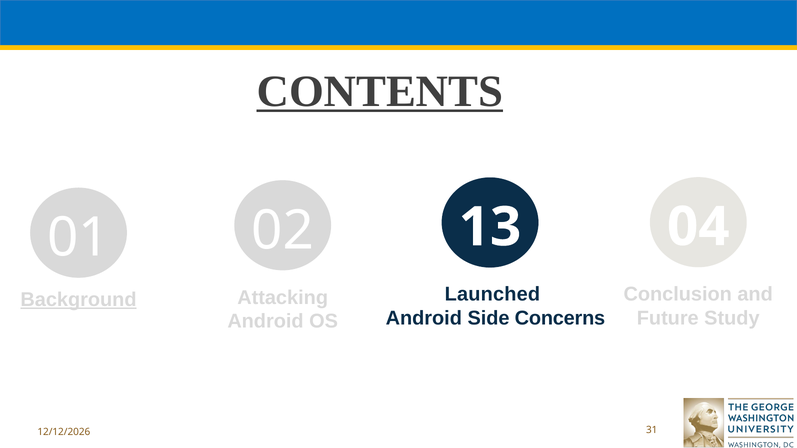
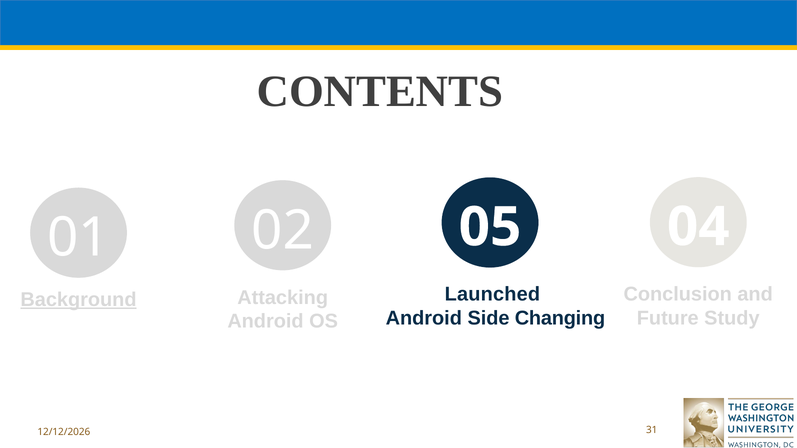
CONTENTS underline: present -> none (380, 92)
13: 13 -> 05 (490, 227)
Concerns: Concerns -> Changing (560, 318)
